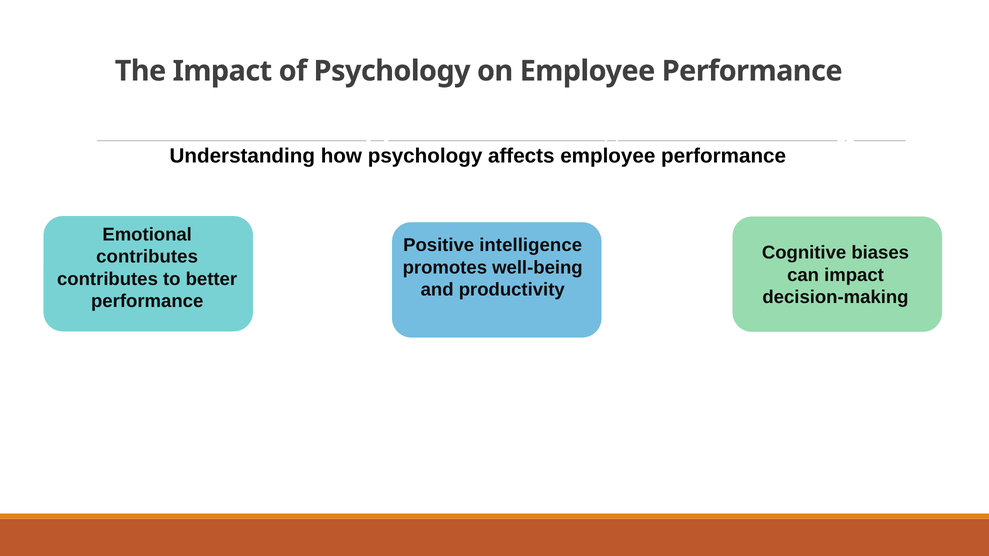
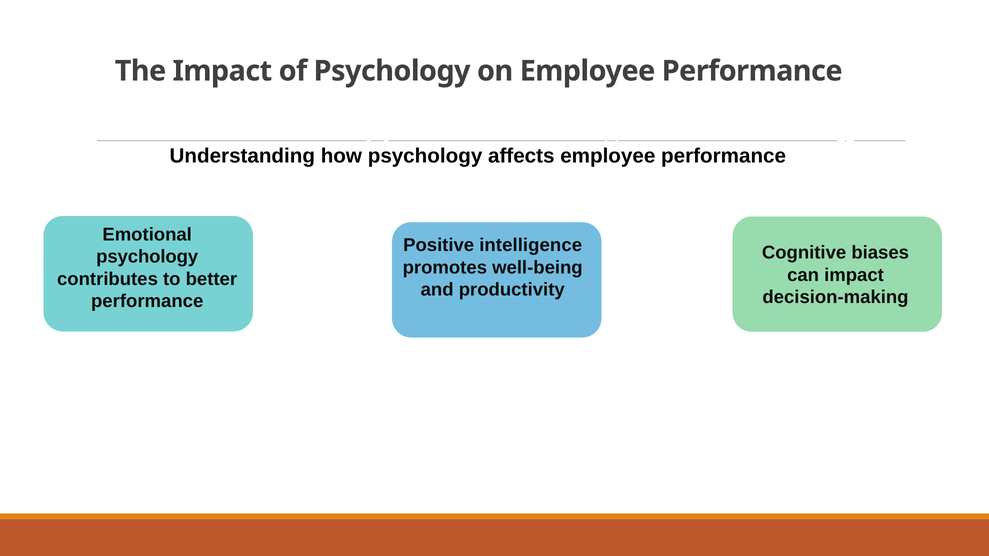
contributes: contributes -> psychology (147, 257)
